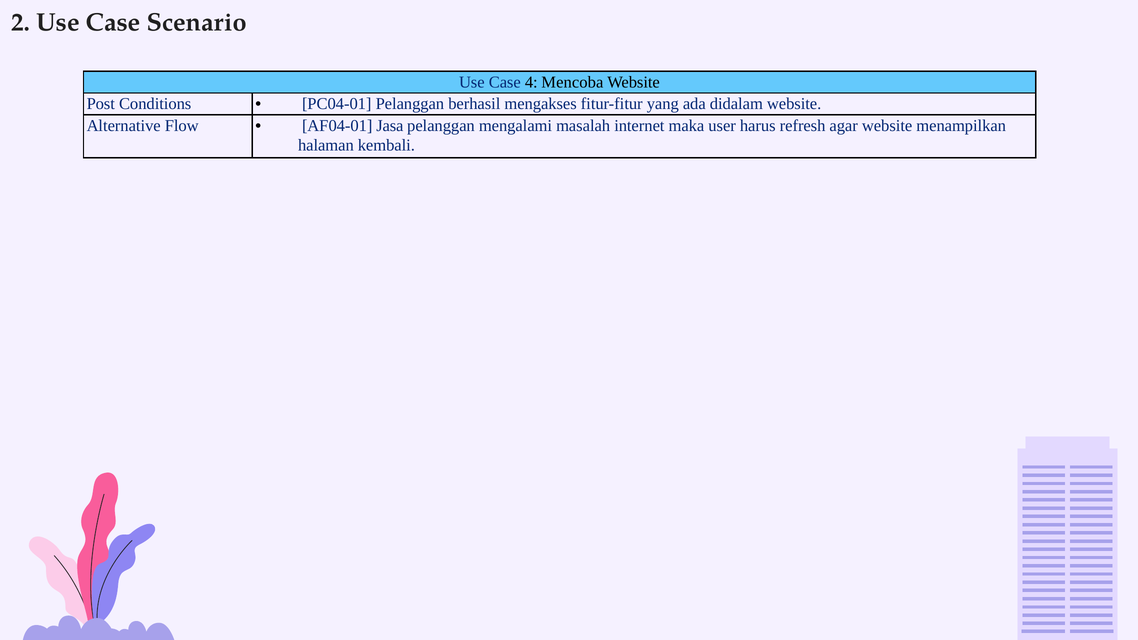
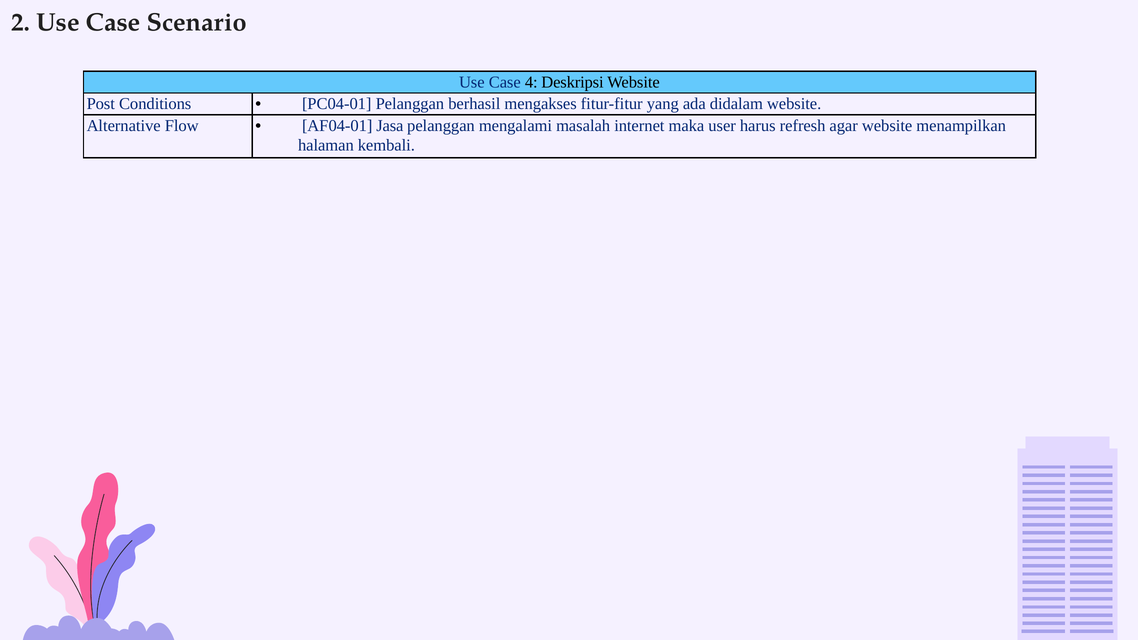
Mencoba: Mencoba -> Deskripsi (572, 82)
